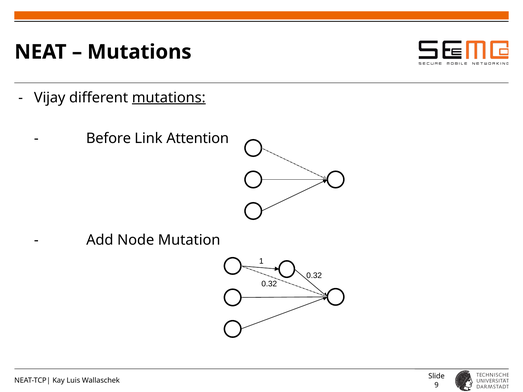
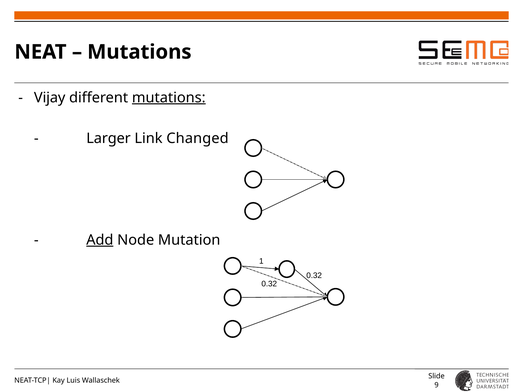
Before: Before -> Larger (109, 138)
Attention: Attention -> Changed (198, 138)
Add underline: none -> present (100, 240)
